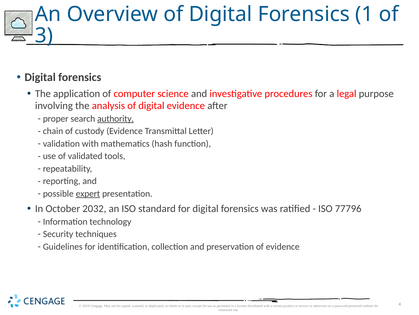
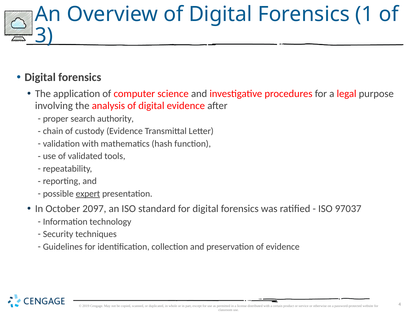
authority underline: present -> none (116, 118)
2032: 2032 -> 2097 (94, 208)
77796: 77796 -> 97037 (348, 208)
